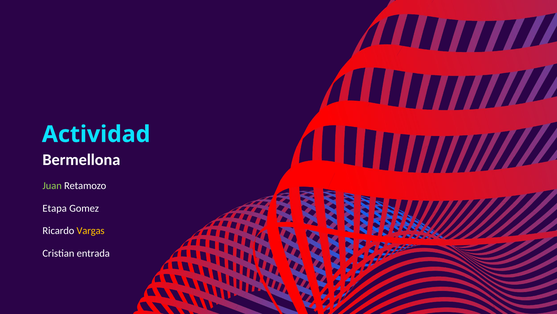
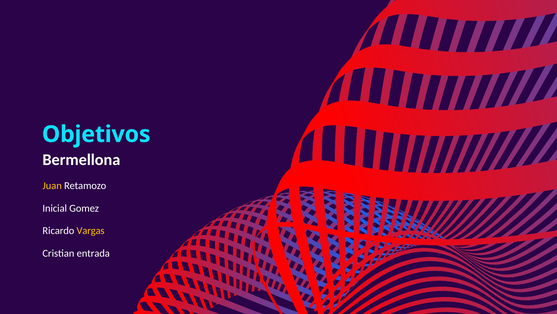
Actividad: Actividad -> Objetivos (96, 134)
Juan colour: light green -> yellow (52, 185)
Etapa: Etapa -> Inicial (55, 208)
